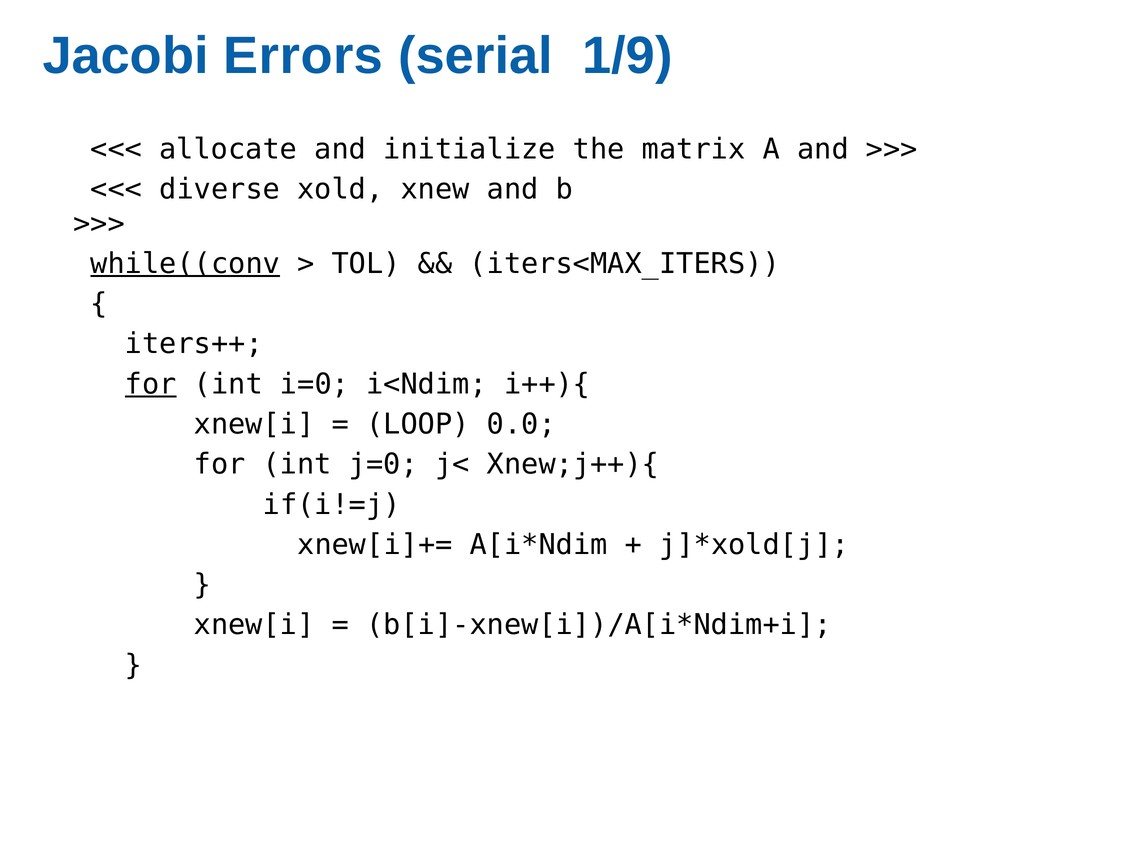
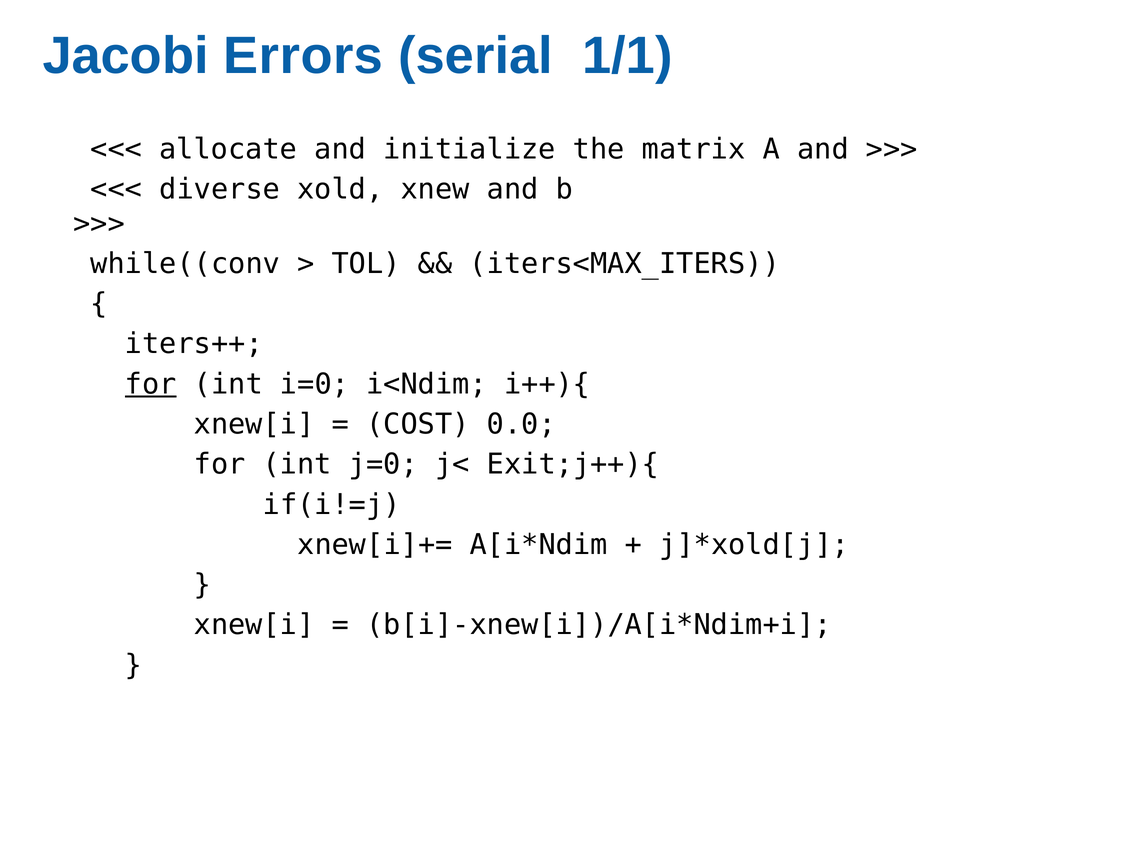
1/9: 1/9 -> 1/1 (627, 56)
while((conv underline: present -> none (185, 264)
LOOP: LOOP -> COST (418, 424)
Xnew;j++){: Xnew;j++){ -> Exit;j++){ (573, 464)
